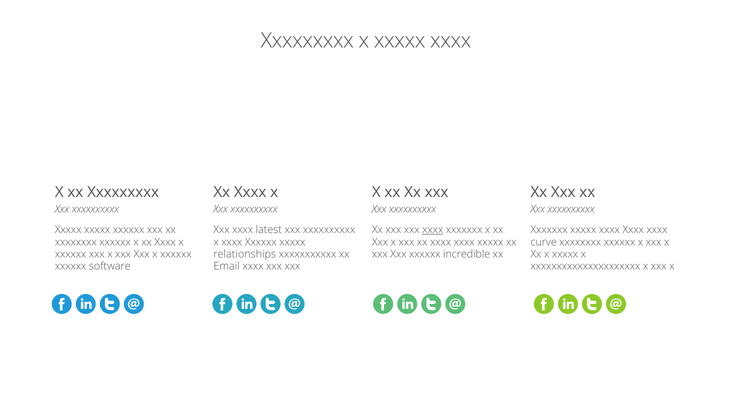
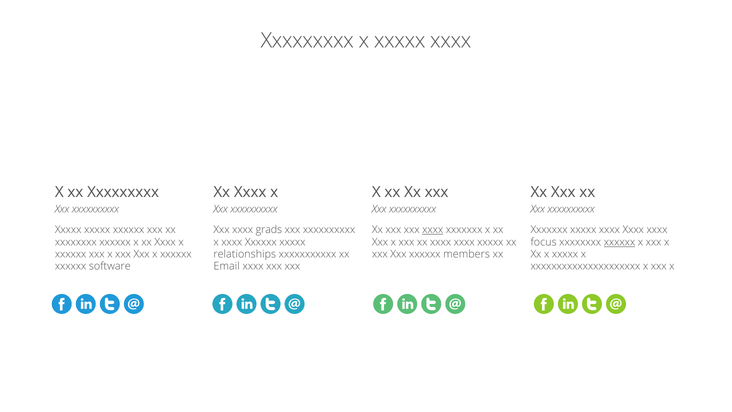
latest: latest -> grads (269, 230)
curve: curve -> focus (544, 242)
xxxxxx underline: none -> present (620, 242)
incredible: incredible -> members (467, 254)
